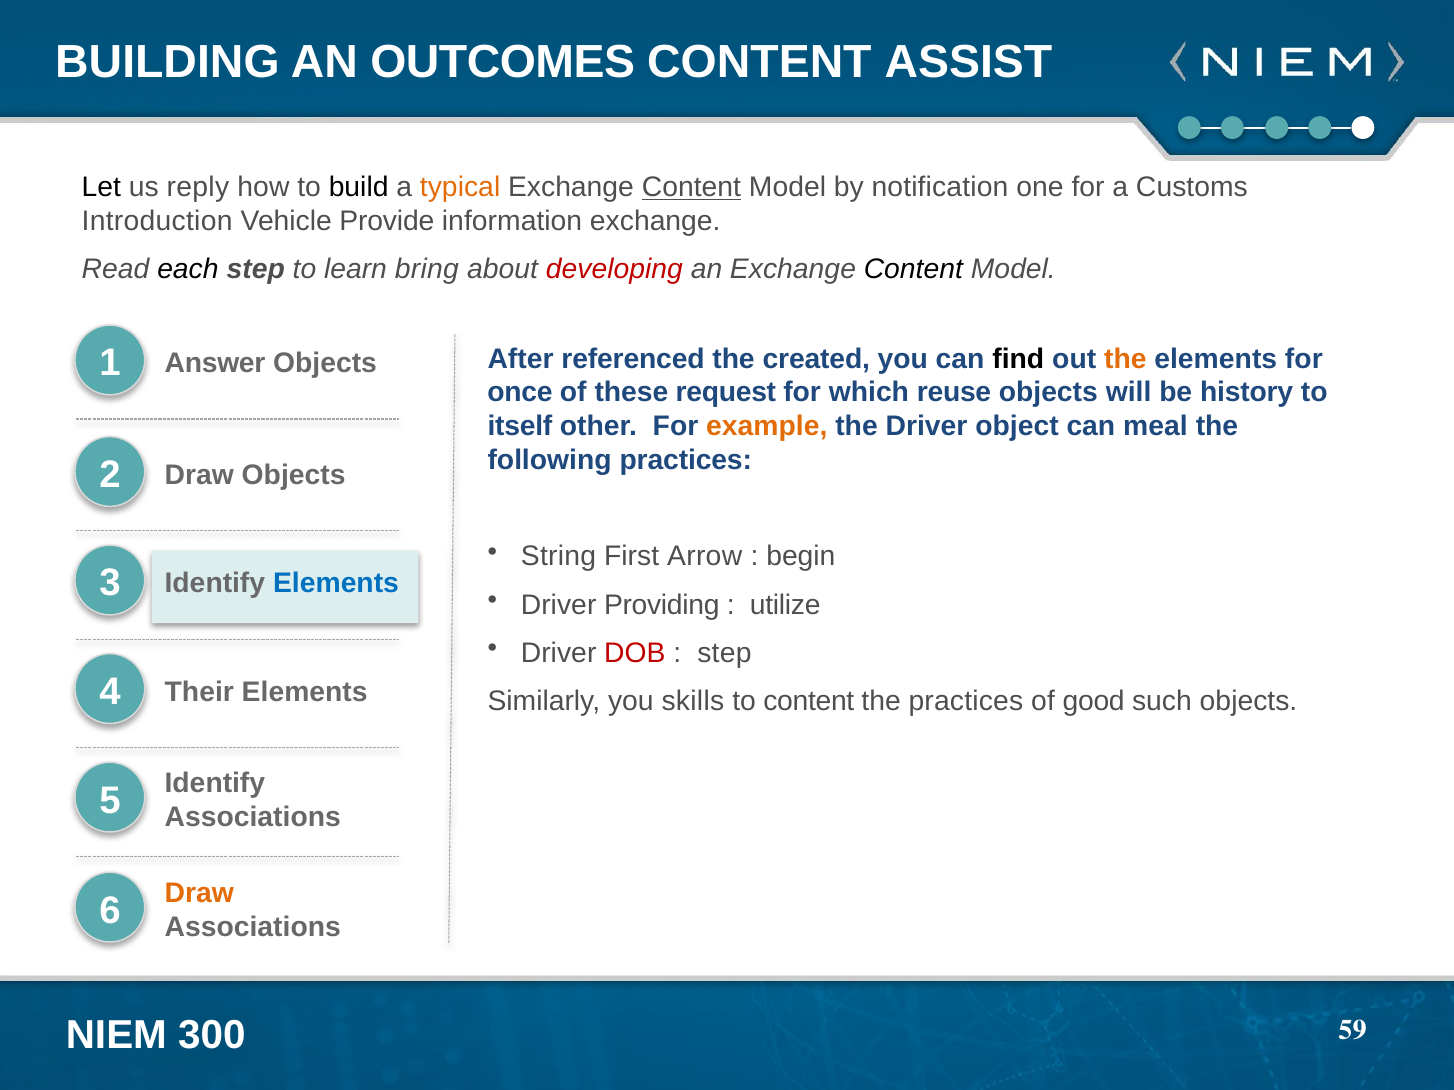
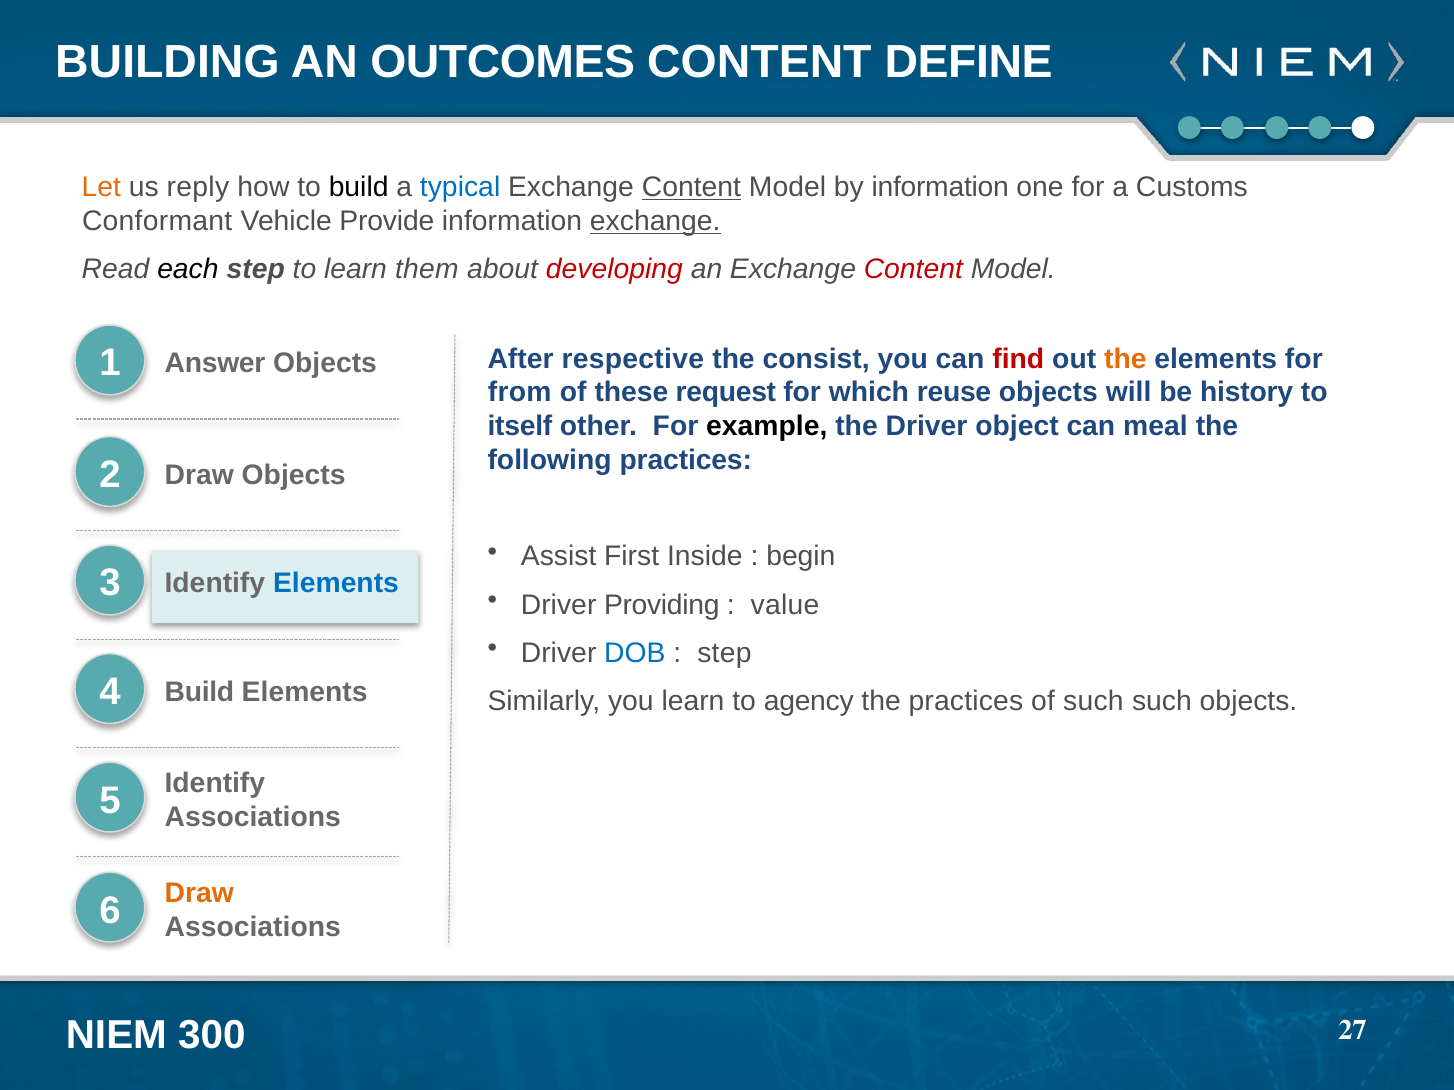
ASSIST: ASSIST -> DEFINE (969, 62)
Let colour: black -> orange (101, 187)
typical colour: orange -> blue (460, 187)
by notification: notification -> information (940, 187)
Introduction: Introduction -> Conformant (157, 221)
exchange underline: none -> present (655, 221)
bring: bring -> them (427, 270)
Content colour: black -> red (913, 270)
referenced: referenced -> respective (633, 359)
created: created -> consist (816, 359)
find colour: black -> red (1018, 359)
once: once -> from (520, 393)
example colour: orange -> black (767, 427)
String: String -> Assist (559, 557)
Arrow: Arrow -> Inside (705, 557)
utilize: utilize -> value (785, 605)
DOB colour: red -> blue (635, 653)
Their: Their -> Build (199, 692)
you skills: skills -> learn (693, 701)
to content: content -> agency (809, 701)
of good: good -> such (1093, 701)
59: 59 -> 27 (1353, 1031)
